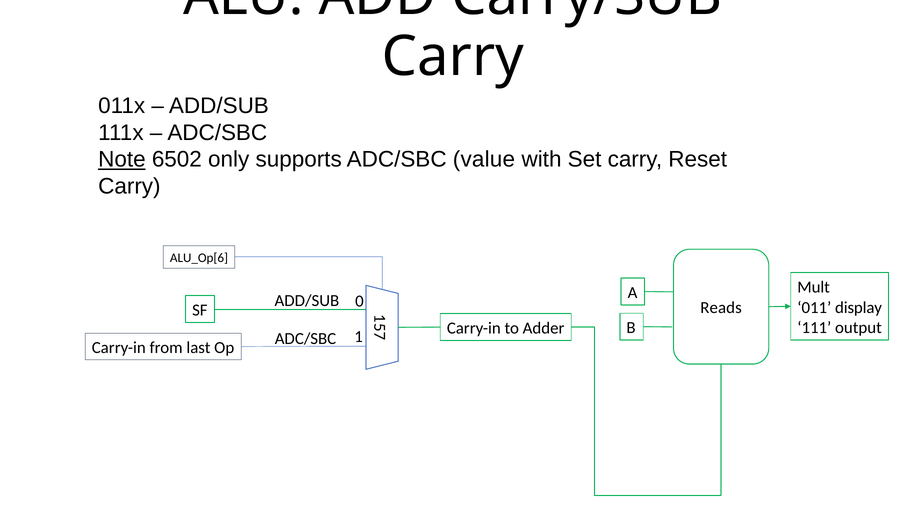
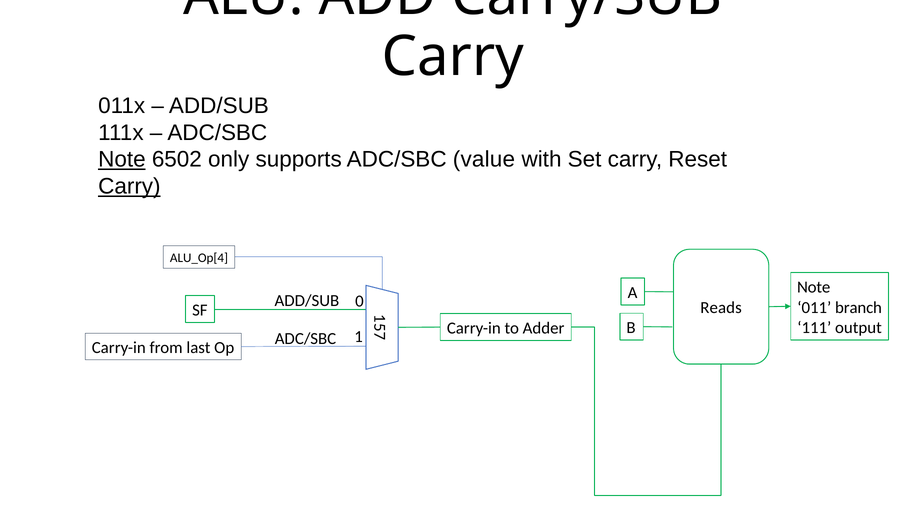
Carry underline: none -> present (129, 186)
ALU_Op[6: ALU_Op[6 -> ALU_Op[4 (199, 258)
A Mult: Mult -> Note (814, 287)
display: display -> branch (859, 307)
